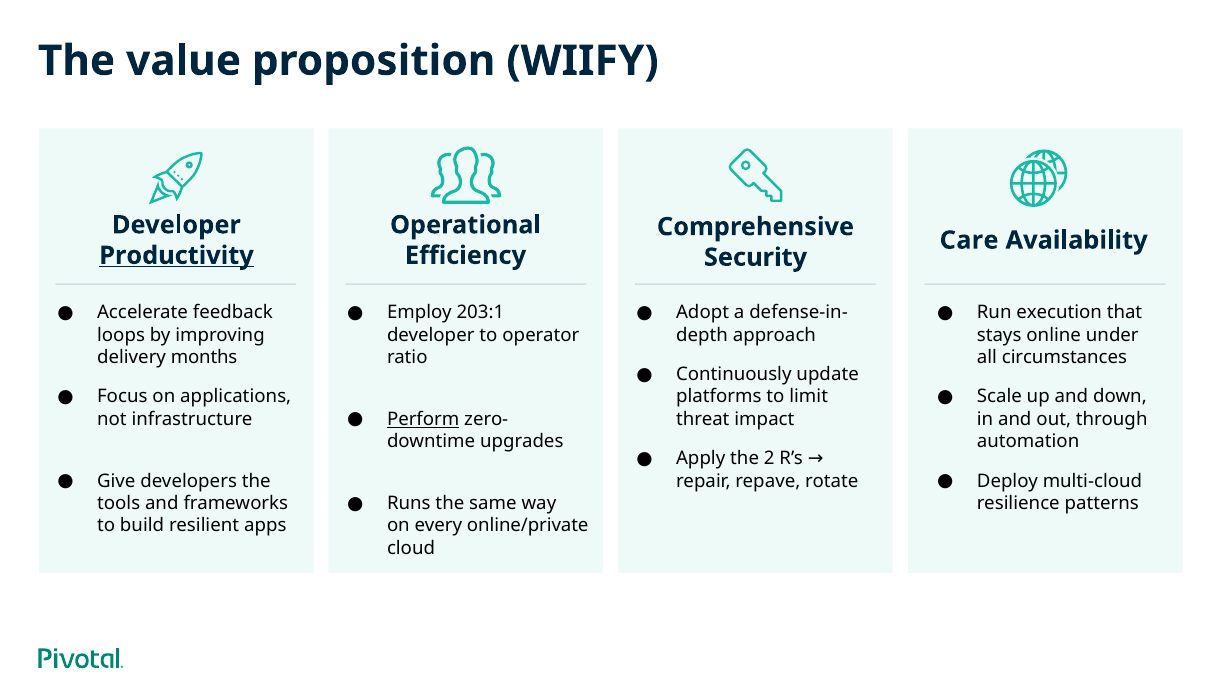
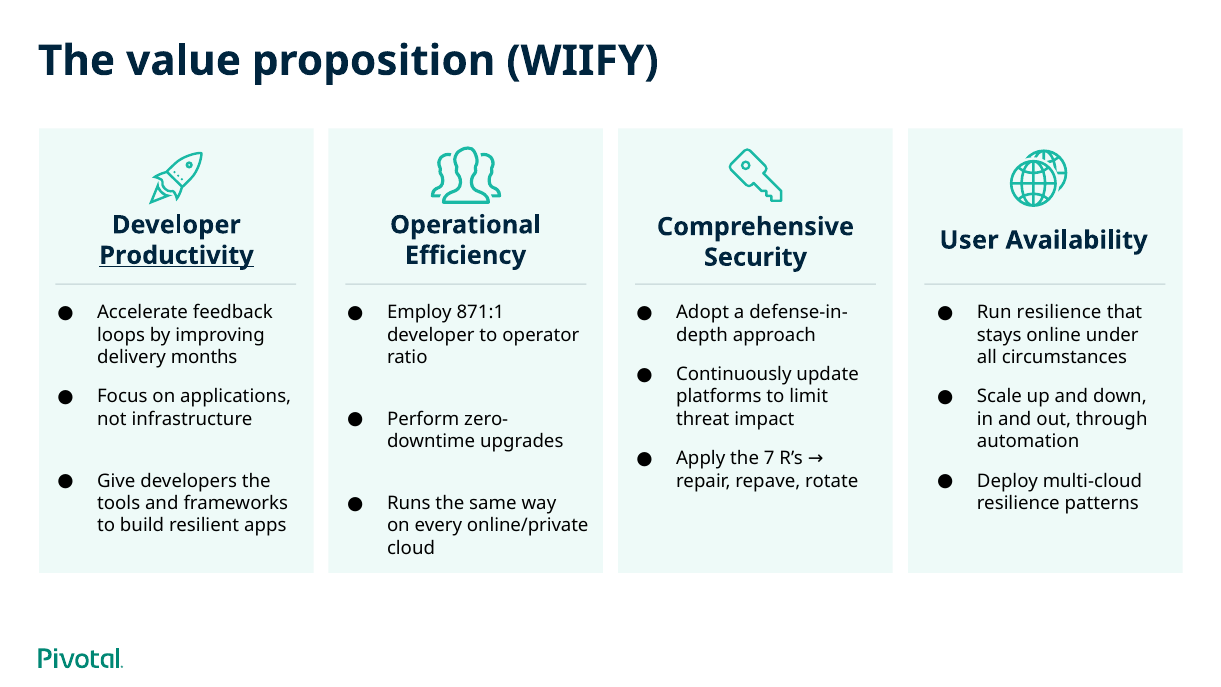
Care: Care -> User (969, 240)
203:1: 203:1 -> 871:1 (480, 312)
Run execution: execution -> resilience (1059, 312)
Perform underline: present -> none (423, 419)
2: 2 -> 7 (769, 458)
